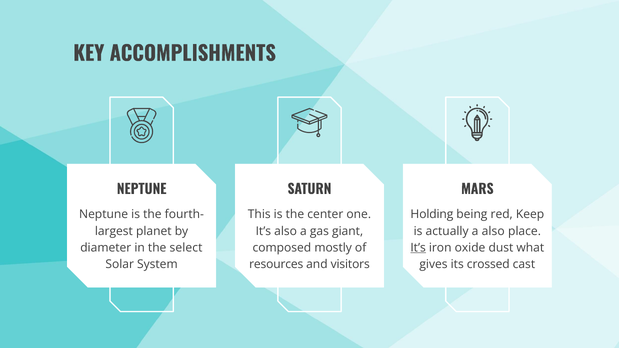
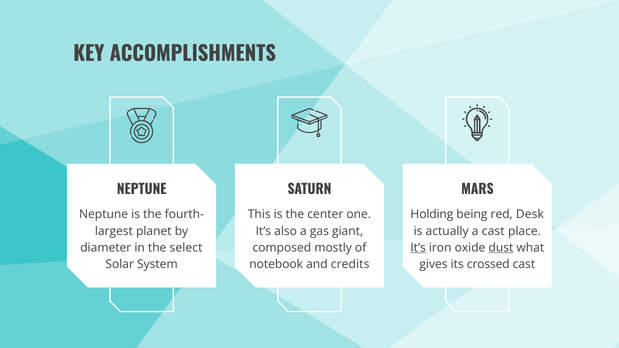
Keep: Keep -> Desk (530, 215)
a also: also -> cast (493, 231)
dust underline: none -> present (501, 248)
resources: resources -> notebook (276, 264)
visitors: visitors -> credits (350, 264)
